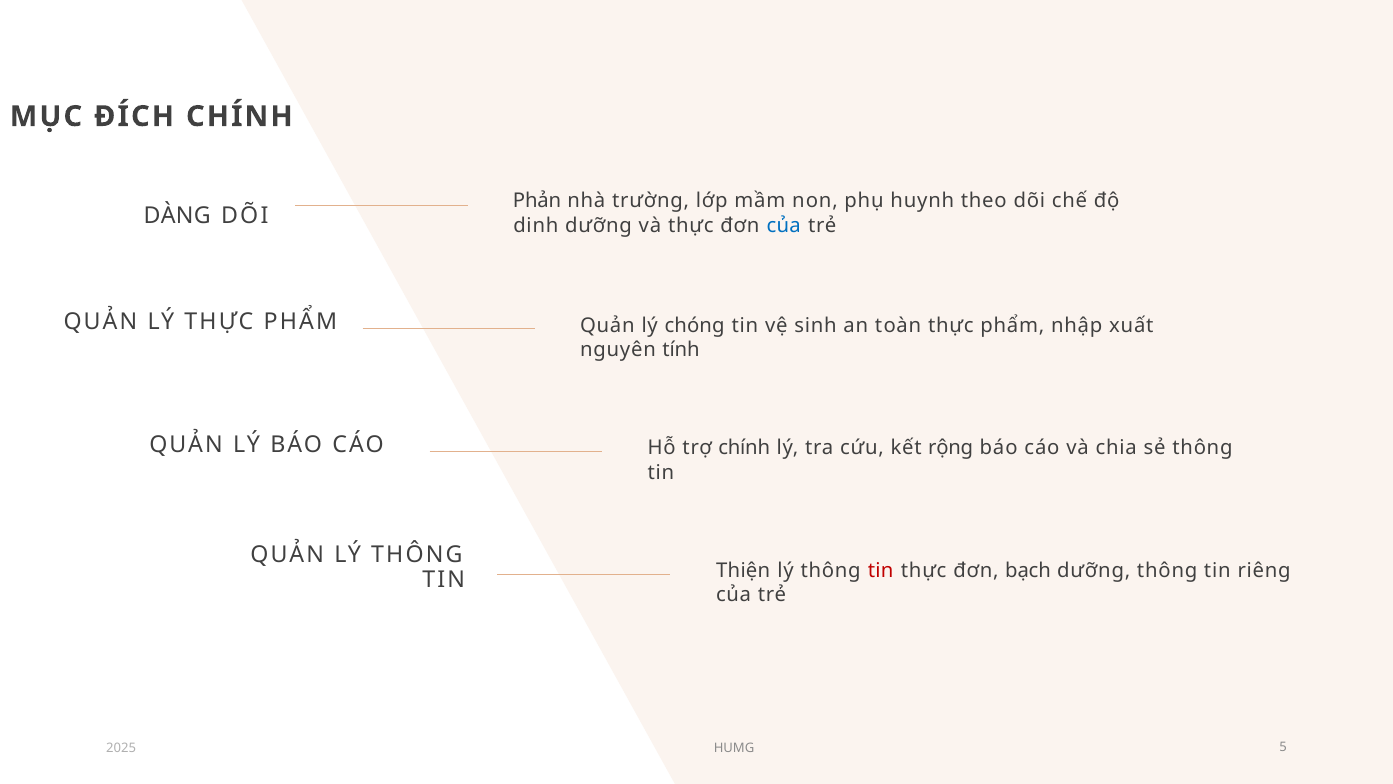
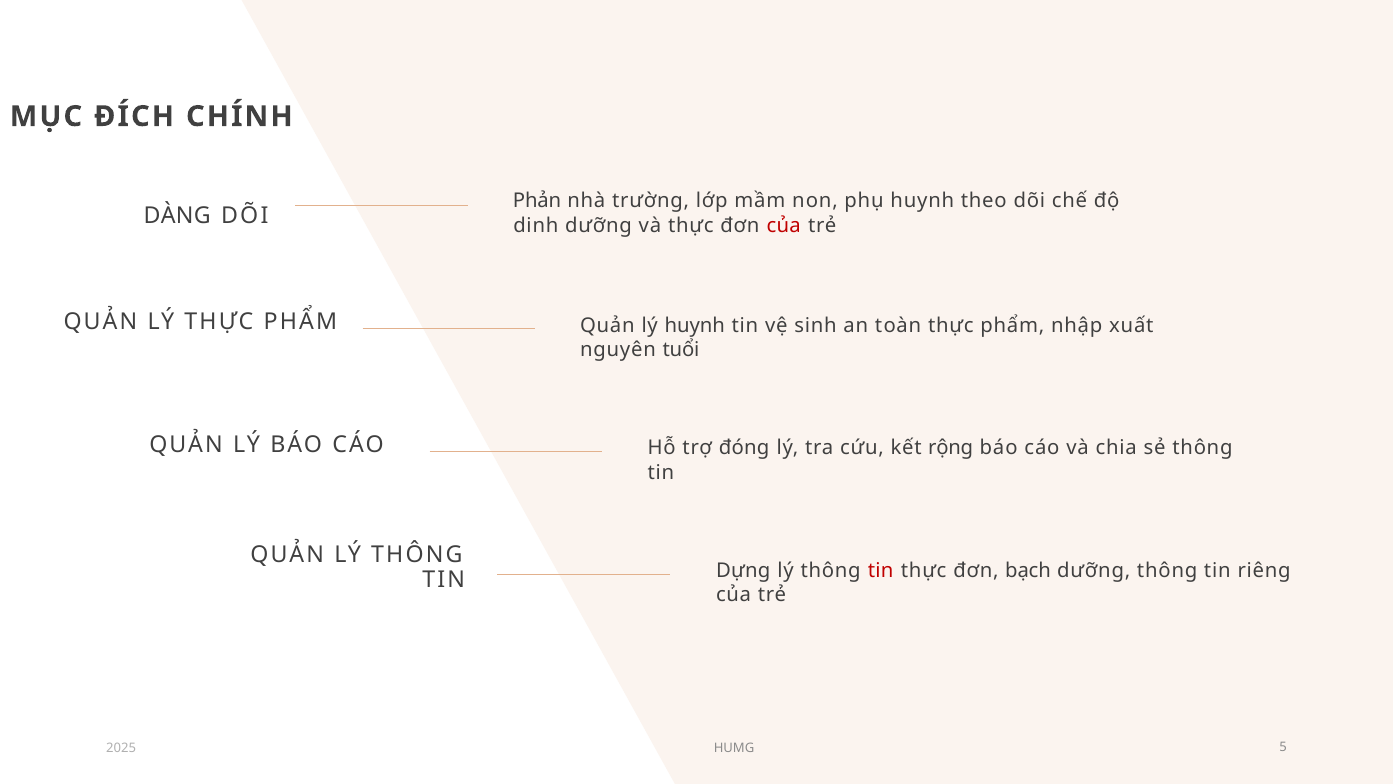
của colour: blue -> red (784, 225)
lý chóng: chóng -> huynh (695, 325)
tính: tính -> tuổi (681, 350)
trợ chính: chính -> đóng (744, 448)
Thiện: Thiện -> Dựng (743, 570)
